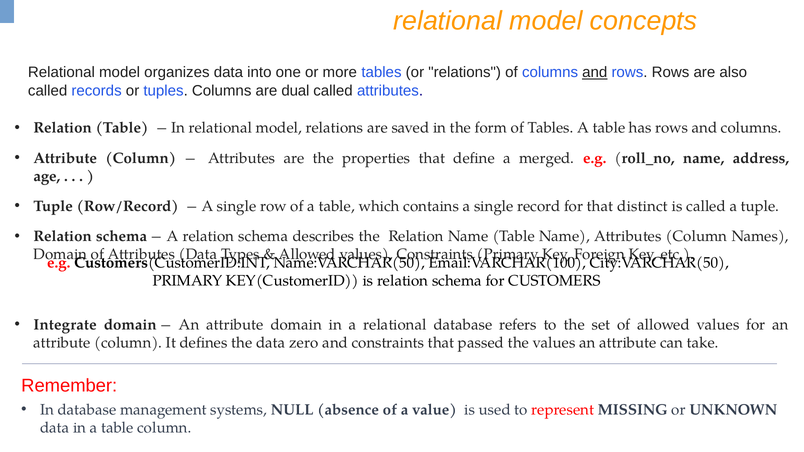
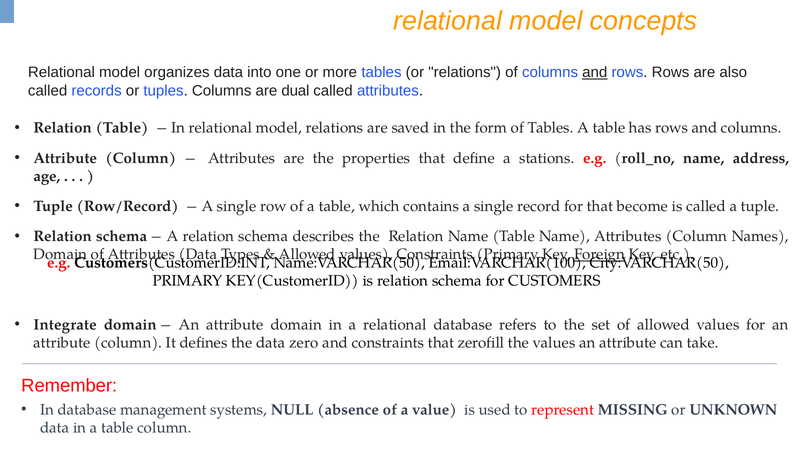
merged: merged -> stations (547, 158)
distinct: distinct -> become (643, 206)
Foreign underline: none -> present (600, 255)
passed: passed -> zerofill (481, 343)
